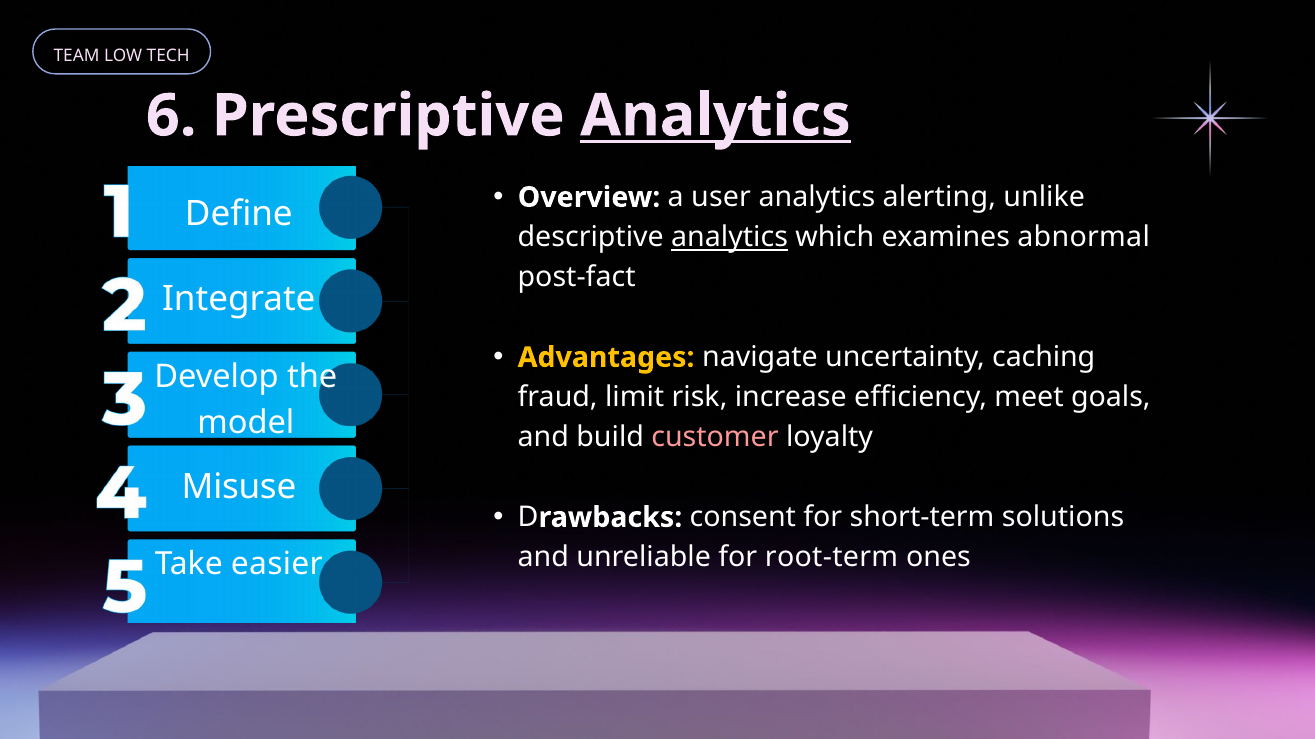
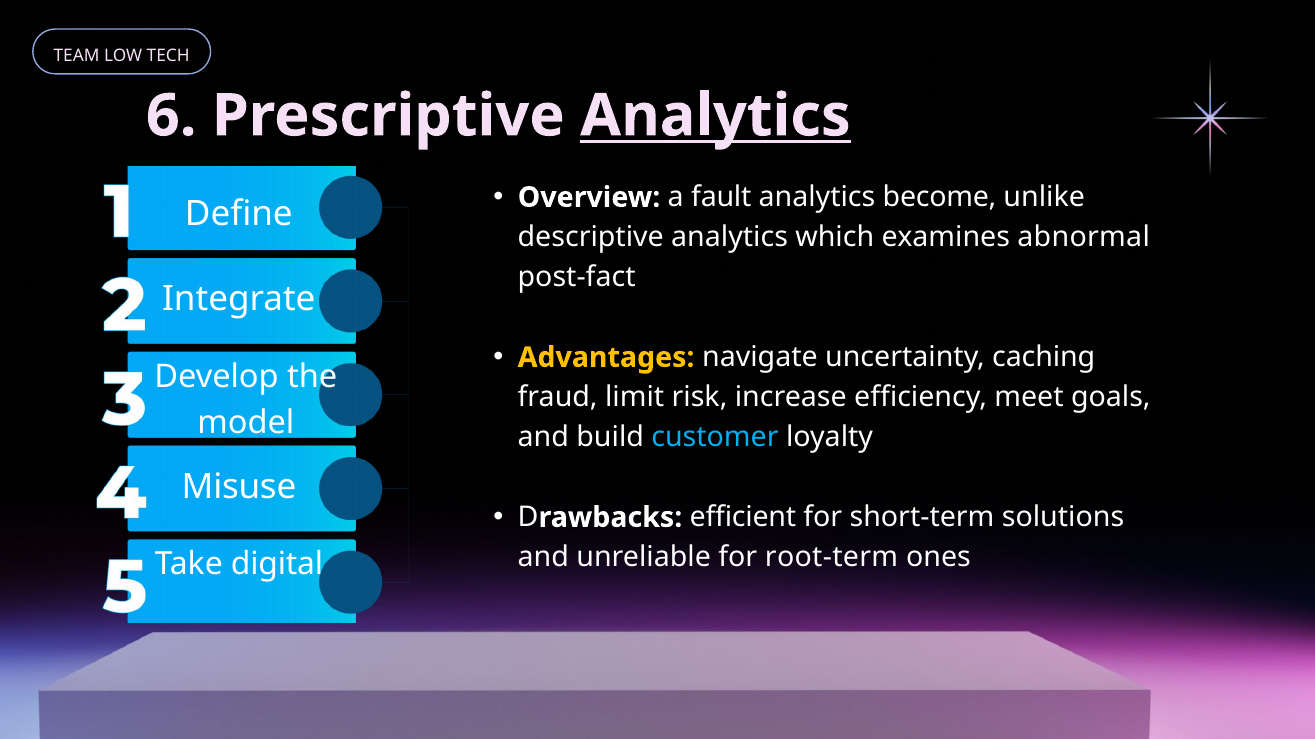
user: user -> fault (721, 198)
alerting: alerting -> become (940, 198)
analytics underline: present -> none (730, 238)
customer colour: pink -> light blue (715, 438)
consent: consent -> efficient (743, 518)
easier: easier -> digital (277, 564)
